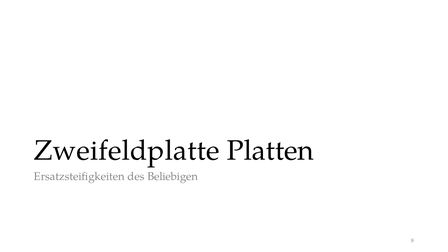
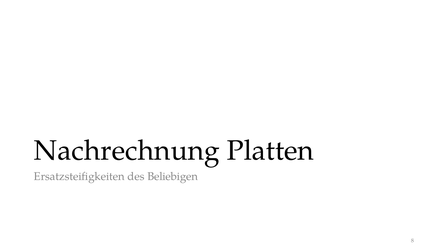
Zweifeldplatte: Zweifeldplatte -> Nachrechnung (127, 151)
